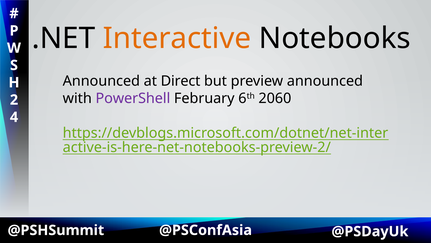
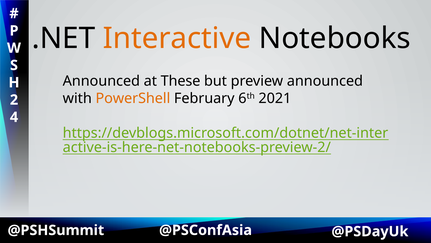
Direct: Direct -> These (181, 81)
PowerShell colour: purple -> orange (133, 98)
2060: 2060 -> 2021 (275, 98)
